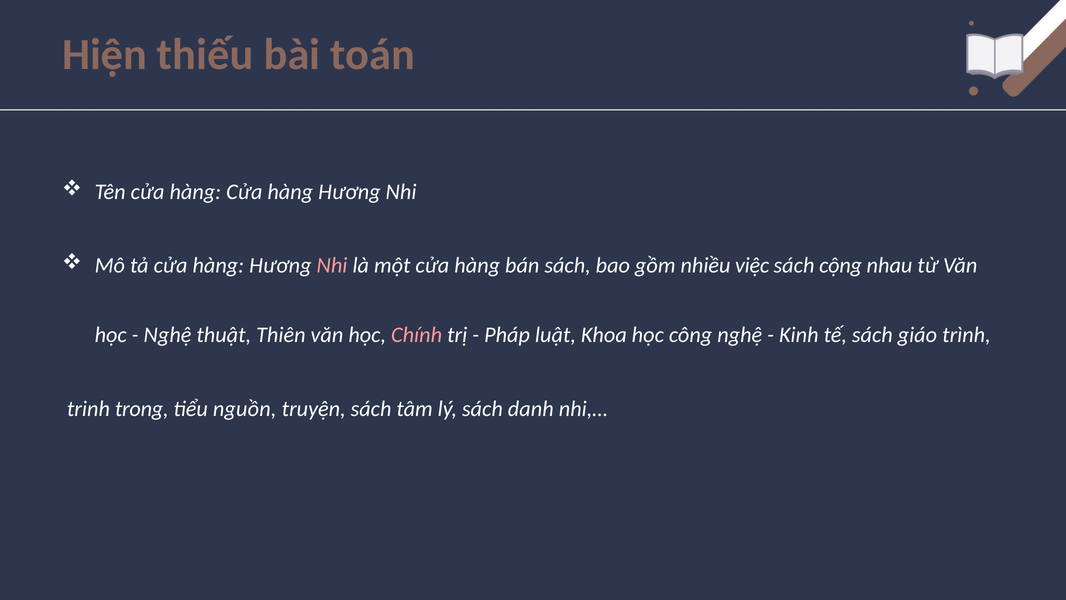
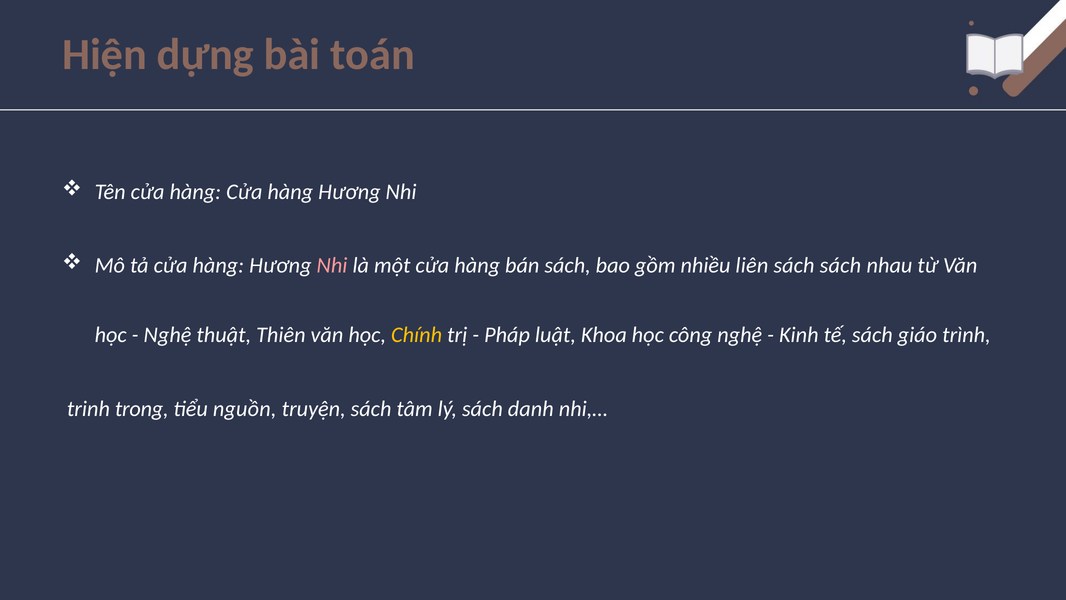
thiếu: thiếu -> dựng (205, 55)
việc: việc -> liên (752, 266)
sách cộng: cộng -> sách (840, 266)
Chính colour: pink -> yellow (417, 335)
